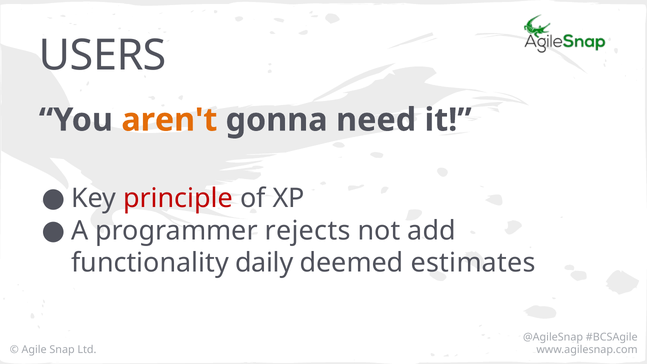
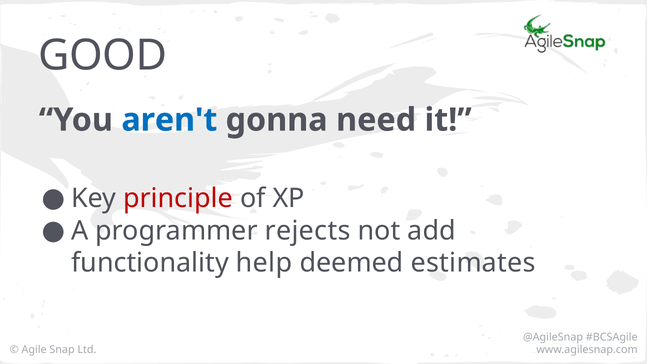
USERS: USERS -> GOOD (103, 56)
aren't colour: orange -> blue (169, 120)
daily: daily -> help (264, 263)
